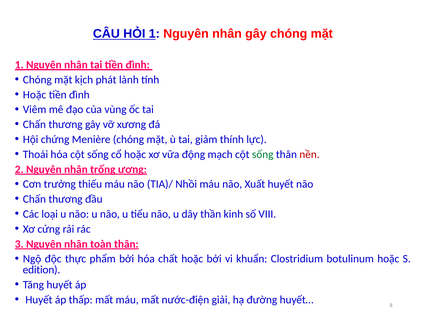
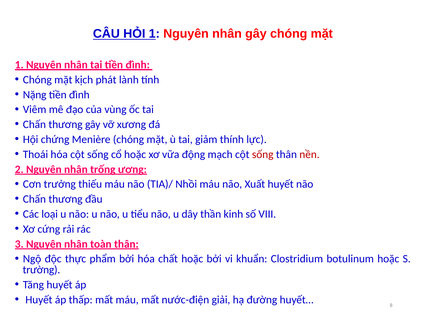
Hoặc: Hoặc -> Nặng (35, 95)
sống colour: green -> red (263, 154)
edition: edition -> trường (41, 269)
